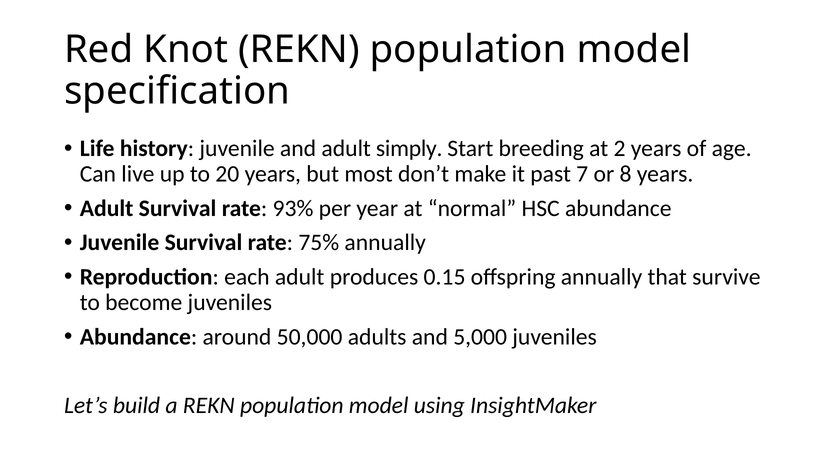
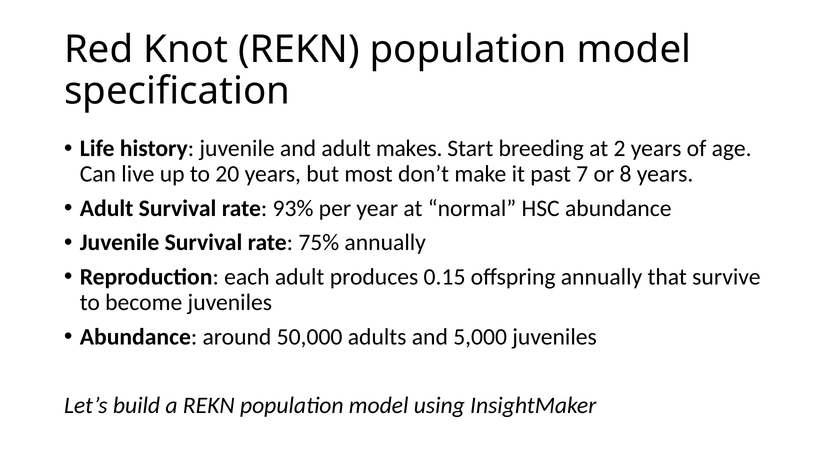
simply: simply -> makes (409, 149)
